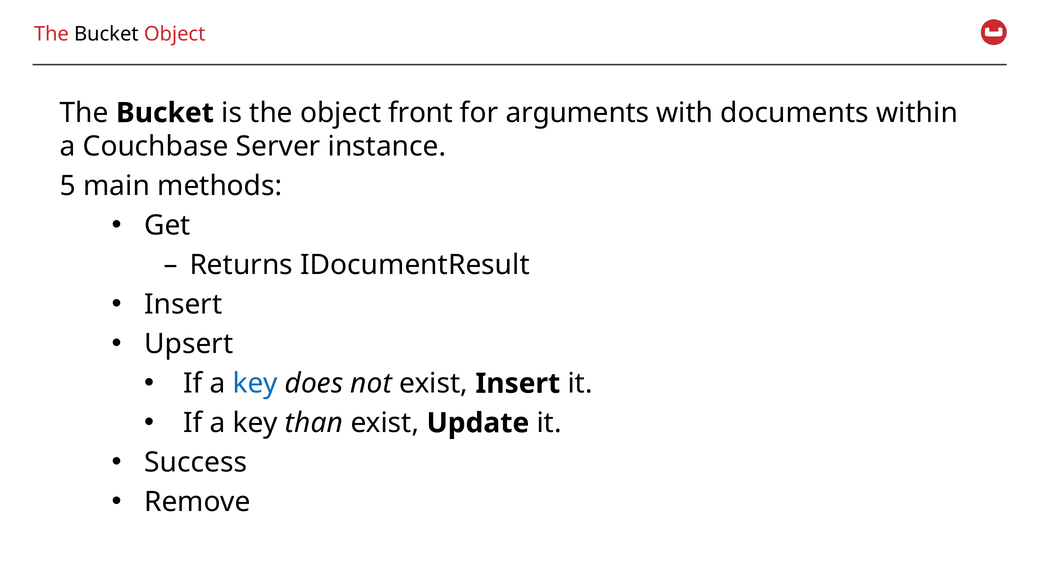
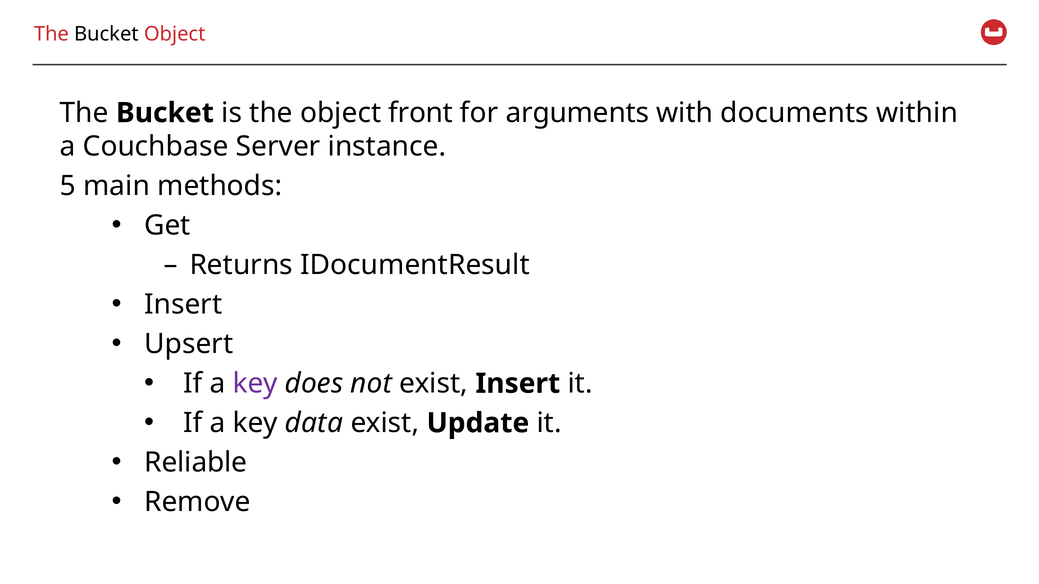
key colour: blue -> purple (255, 384)
than: than -> data (314, 423)
Success: Success -> Reliable (196, 463)
